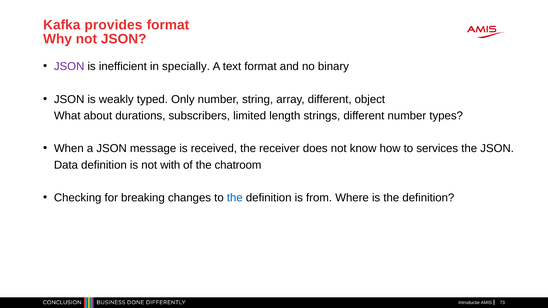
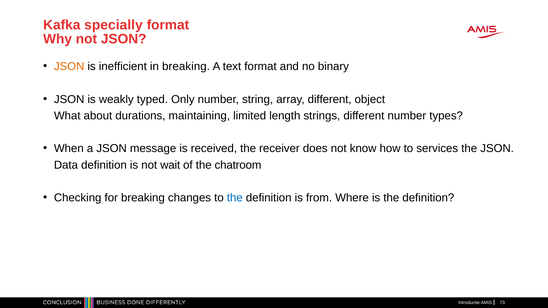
provides: provides -> specially (113, 25)
JSON colour: purple -> orange (69, 66)
in specially: specially -> breaking (186, 66)
subscribers: subscribers -> maintaining (199, 116)
with: with -> wait (170, 165)
